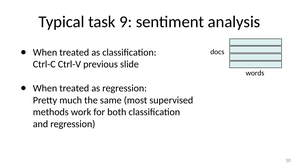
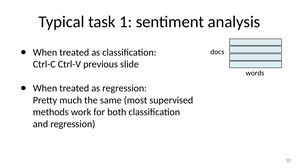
9: 9 -> 1 (126, 22)
